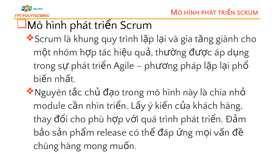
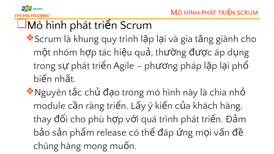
nhìn: nhìn -> ràng (95, 106)
